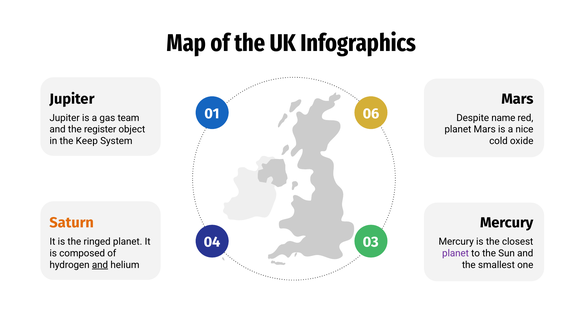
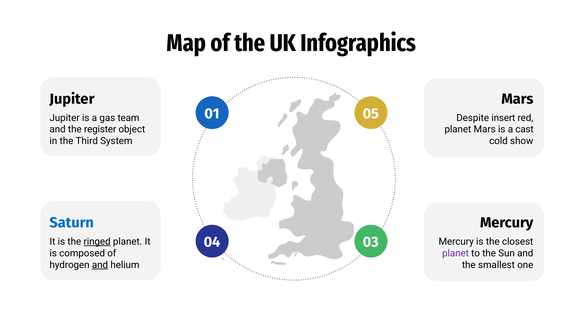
06: 06 -> 05 (371, 114)
name: name -> insert (503, 118)
nice: nice -> cast (524, 129)
Keep: Keep -> Third (87, 141)
oxide: oxide -> show (522, 141)
Saturn colour: orange -> blue (72, 223)
ringed underline: none -> present (97, 241)
